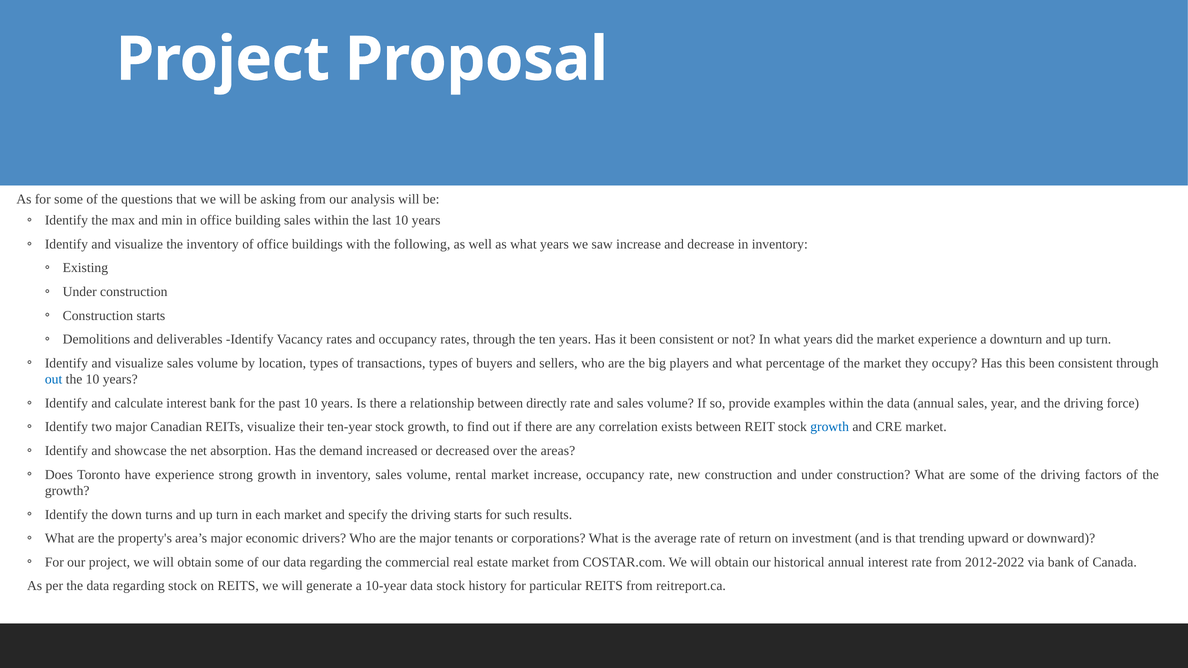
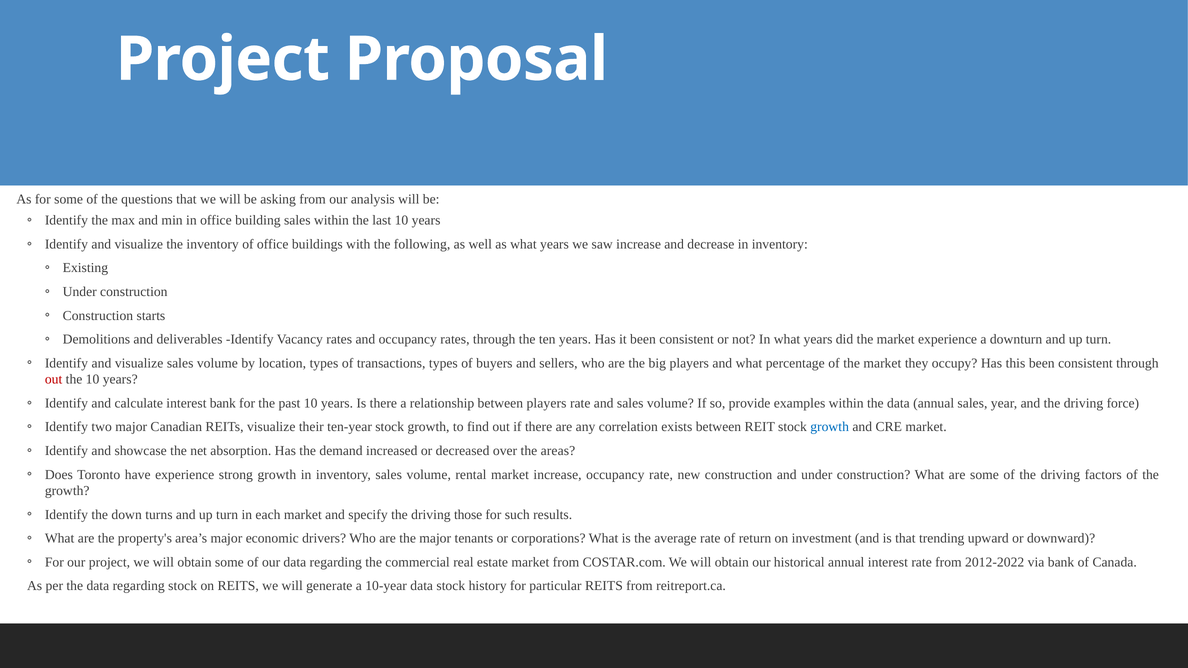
out colour: blue -> red (54, 380)
between directly: directly -> players (547, 403)
driving starts: starts -> those (468, 515)
